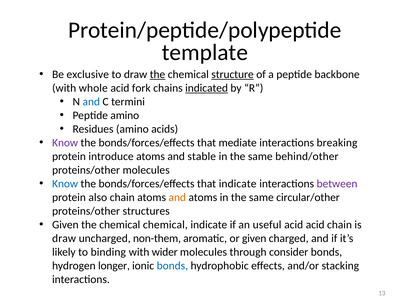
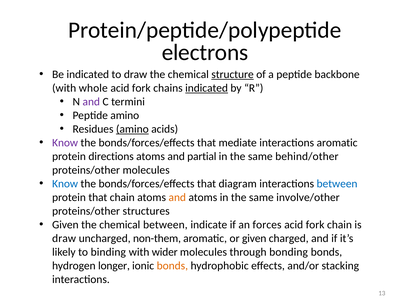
template: template -> electrons (205, 53)
Be exclusive: exclusive -> indicated (88, 75)
the underline: present -> none (157, 75)
and colour: blue -> purple (91, 102)
amino underline: none -> present (132, 129)
interactions breaking: breaking -> aromatic (337, 143)
introduce: introduce -> directions (111, 157)
stable: stable -> partial (202, 157)
that indicate: indicate -> diagram (238, 184)
between colour: purple -> blue (337, 184)
protein also: also -> that (98, 198)
circular/other: circular/other -> involve/other (308, 198)
chemical chemical: chemical -> between (165, 225)
useful: useful -> forces (267, 225)
acid: acid -> fork (315, 225)
consider: consider -> bonding (289, 252)
bonds colour: blue -> orange (172, 266)
